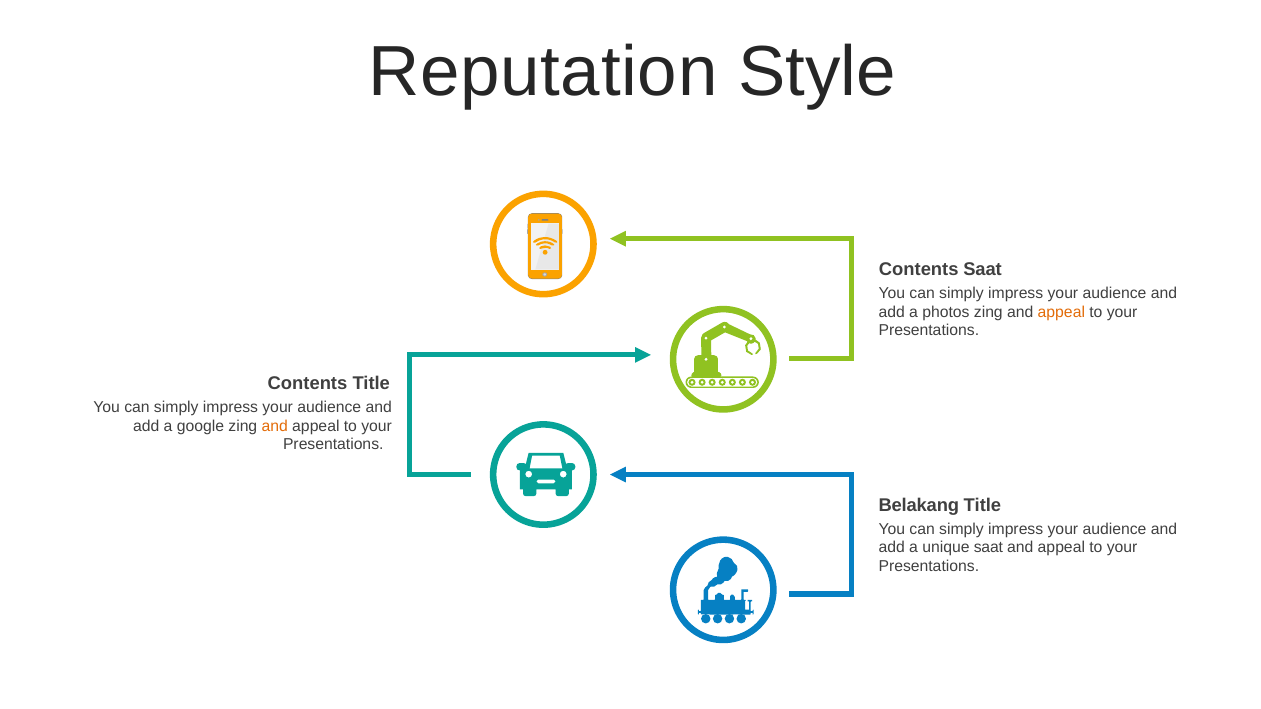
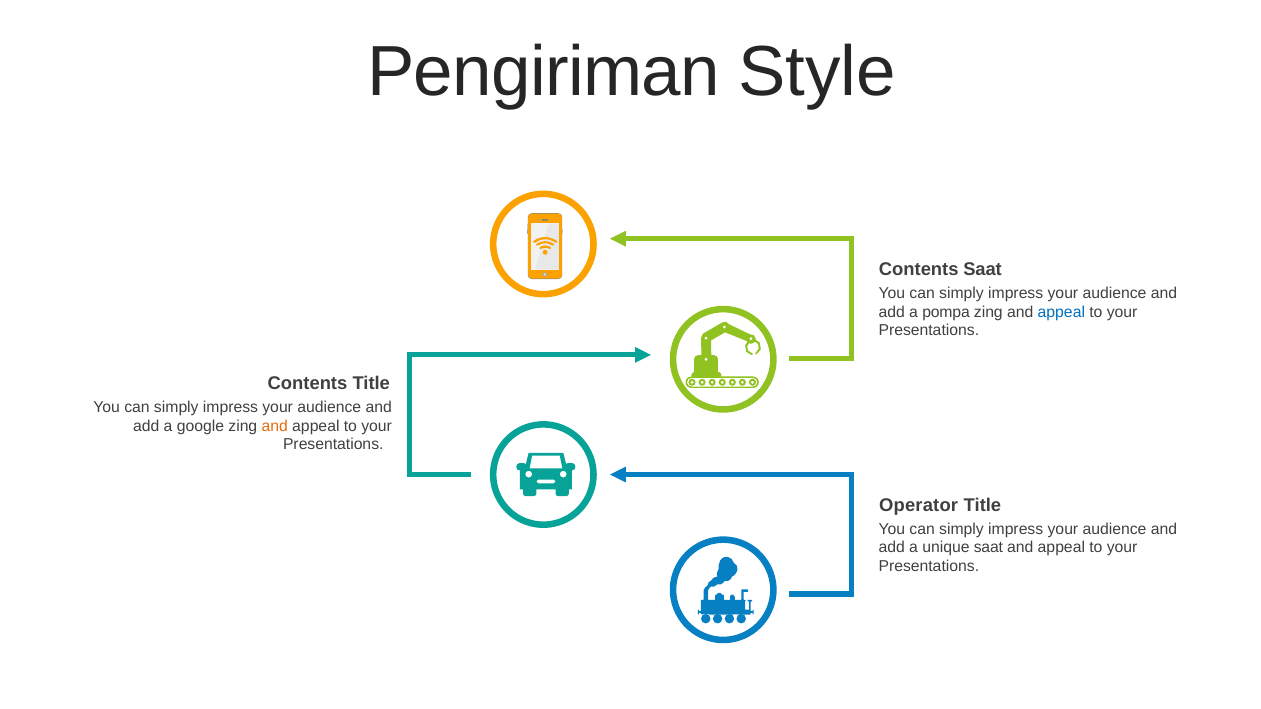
Reputation: Reputation -> Pengiriman (544, 72)
photos: photos -> pompa (946, 312)
appeal colour: orange -> blue (1061, 312)
Belakang: Belakang -> Operator (919, 505)
